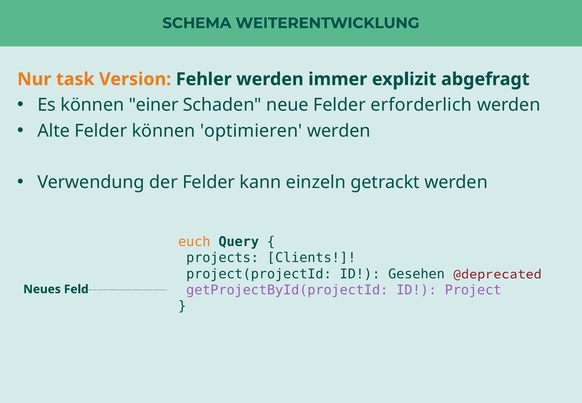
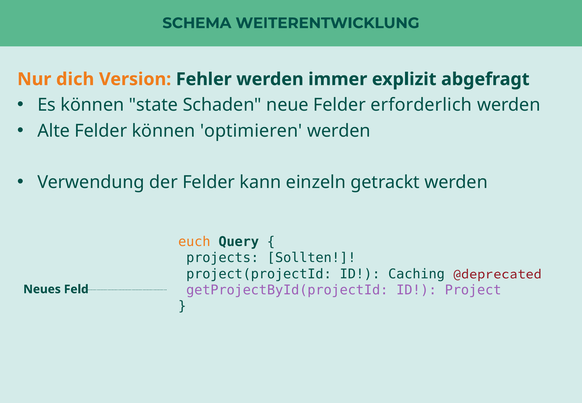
task: task -> dich (75, 79)
einer: einer -> state (153, 105)
Clients: Clients -> Sollten (311, 258)
Gesehen: Gesehen -> Caching (417, 274)
